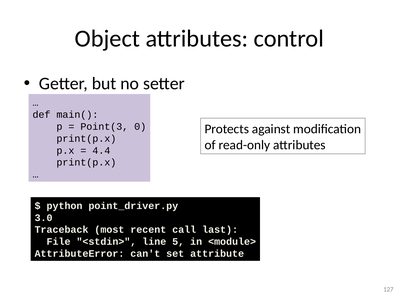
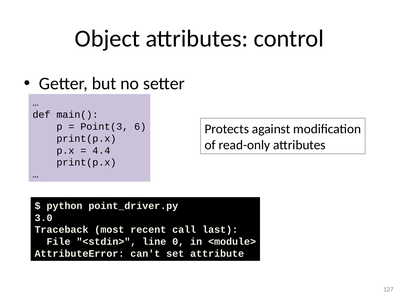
0: 0 -> 6 (140, 127)
5: 5 -> 0 (178, 242)
